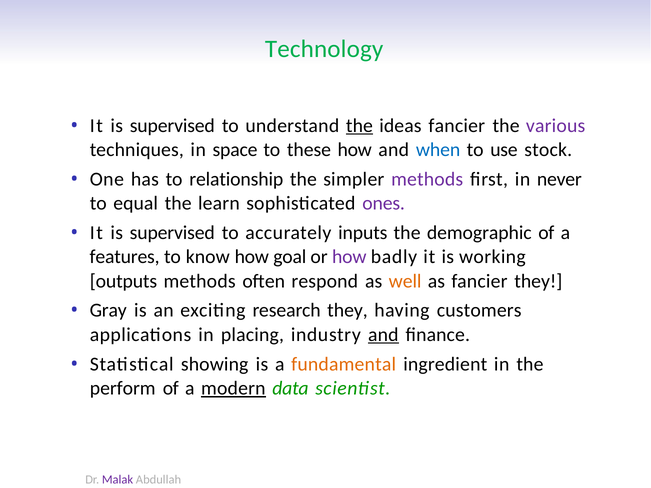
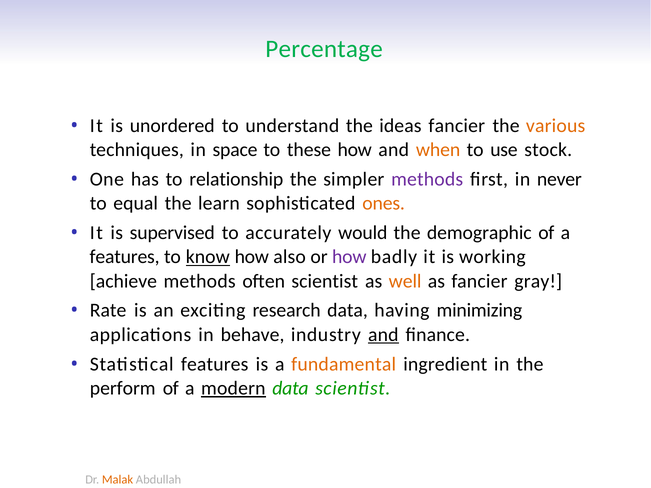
Technology: Technology -> Percentage (324, 49)
supervised: supervised -> unordered (172, 126)
the underline: present -> none (359, 126)
various colour: purple -> orange (556, 126)
when colour: blue -> orange (438, 150)
ones colour: purple -> orange (384, 204)
inputs: inputs -> would (363, 233)
know underline: none -> present (208, 257)
goal: goal -> also (290, 257)
outputs: outputs -> achieve (123, 281)
often respond: respond -> scientist (325, 281)
fancier they: they -> gray (538, 281)
Gray: Gray -> Rate (108, 311)
research they: they -> data (348, 311)
customers: customers -> minimizing (479, 311)
placing: placing -> behave (253, 335)
Statistical showing: showing -> features (215, 365)
Malak colour: purple -> orange (118, 480)
